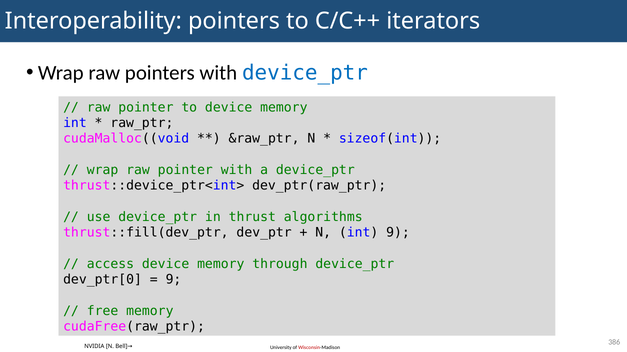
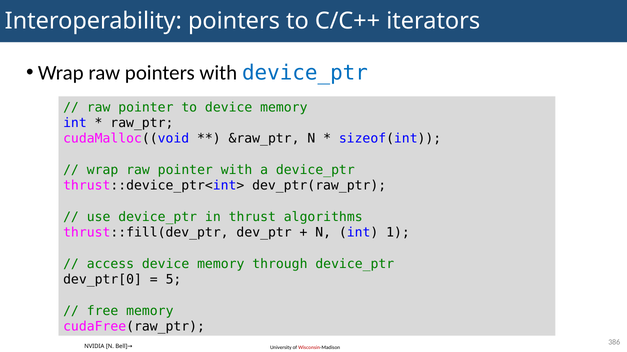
int 9: 9 -> 1 (398, 233)
9: 9 -> 5 (173, 280)
